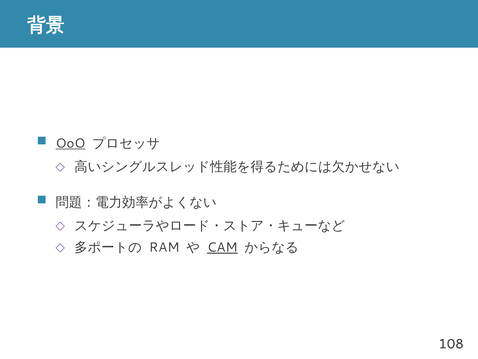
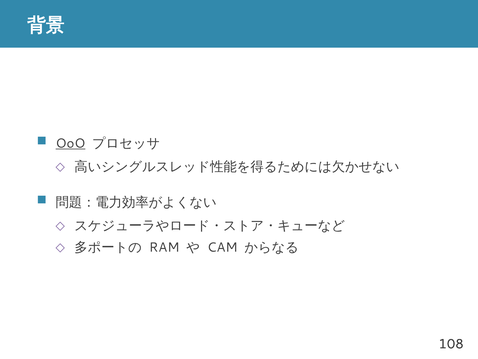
CAM underline: present -> none (222, 247)
